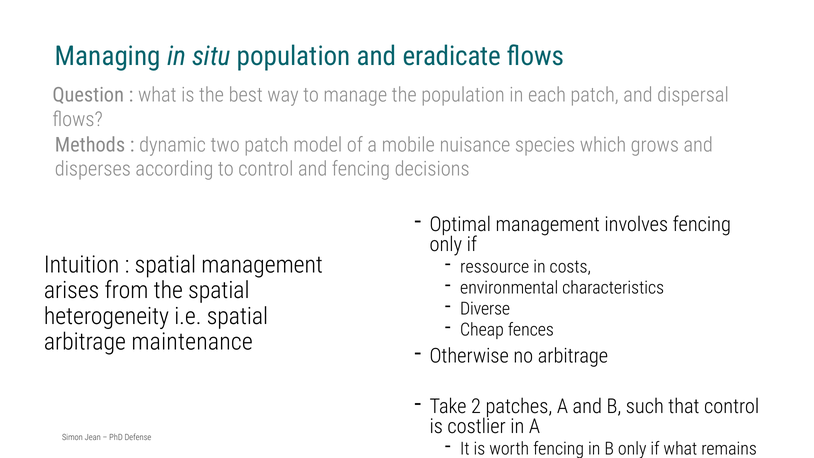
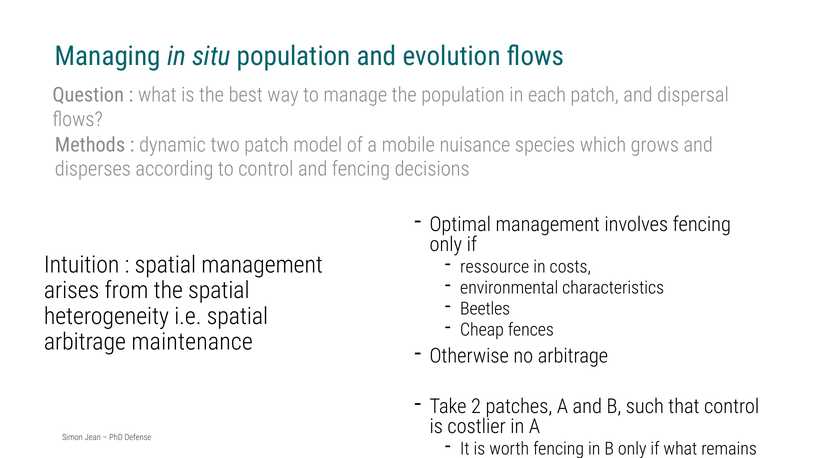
eradicate: eradicate -> evolution (452, 56)
Diverse: Diverse -> Beetles (485, 309)
